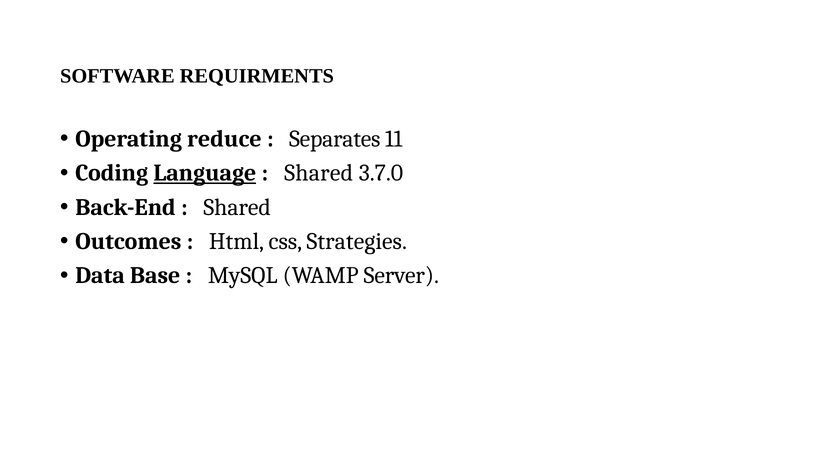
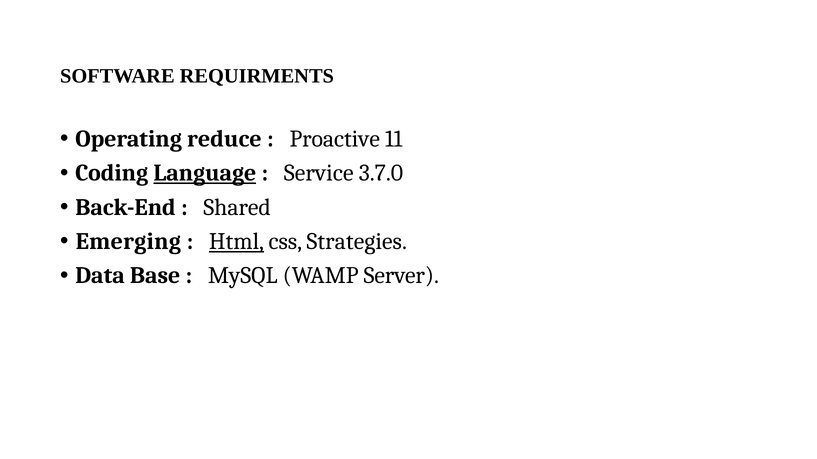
Separates: Separates -> Proactive (335, 139)
Shared: Shared -> Service (319, 173)
Outcomes: Outcomes -> Emerging (128, 242)
Html underline: none -> present (236, 242)
